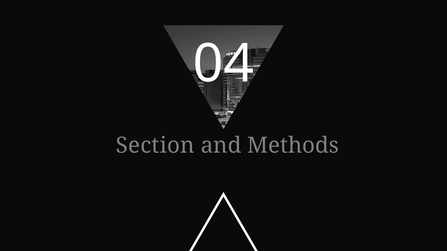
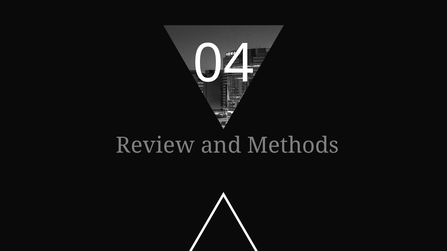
Section: Section -> Review (155, 146)
